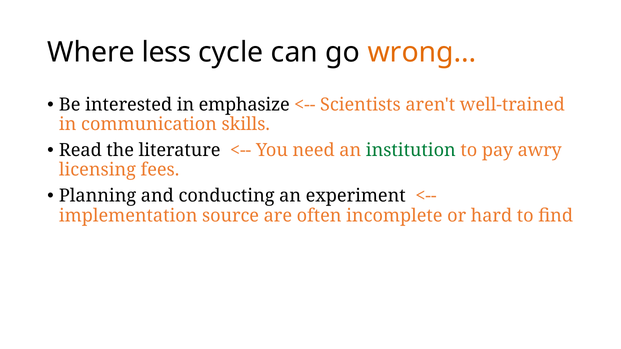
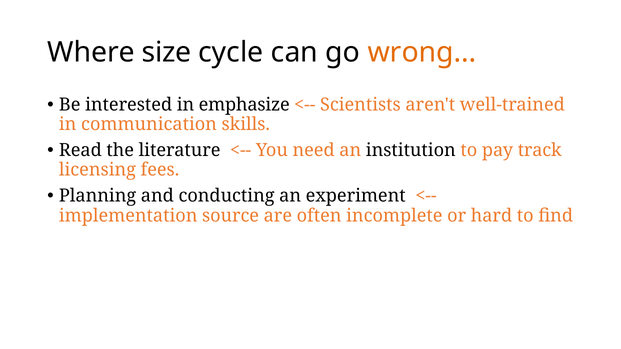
less: less -> size (167, 52)
institution colour: green -> black (411, 151)
awry: awry -> track (540, 151)
